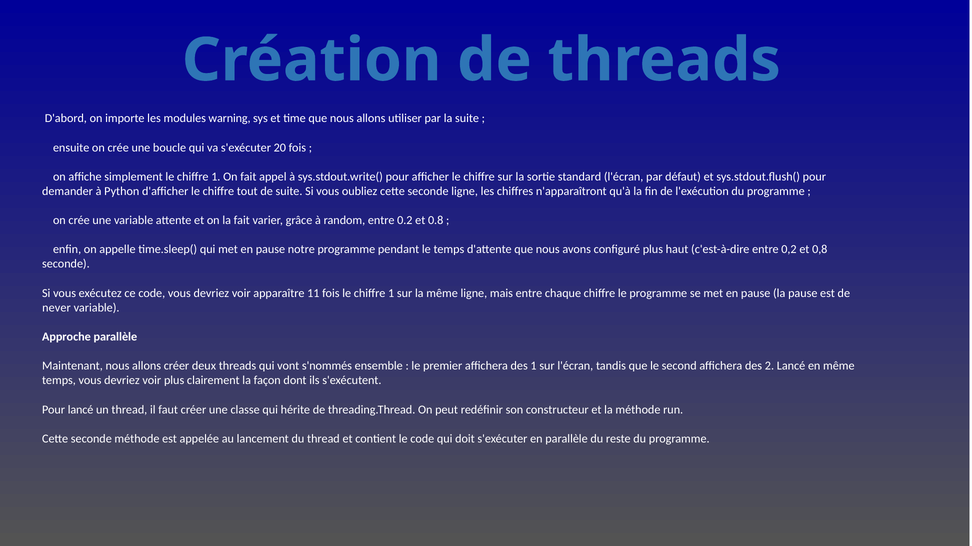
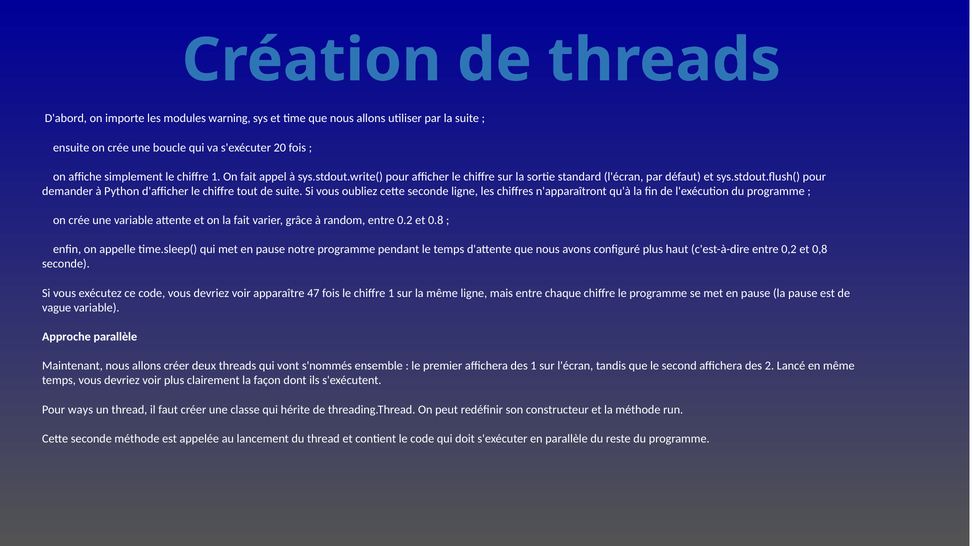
11: 11 -> 47 (313, 294)
never: never -> vague (57, 308)
Pour lancé: lancé -> ways (80, 410)
